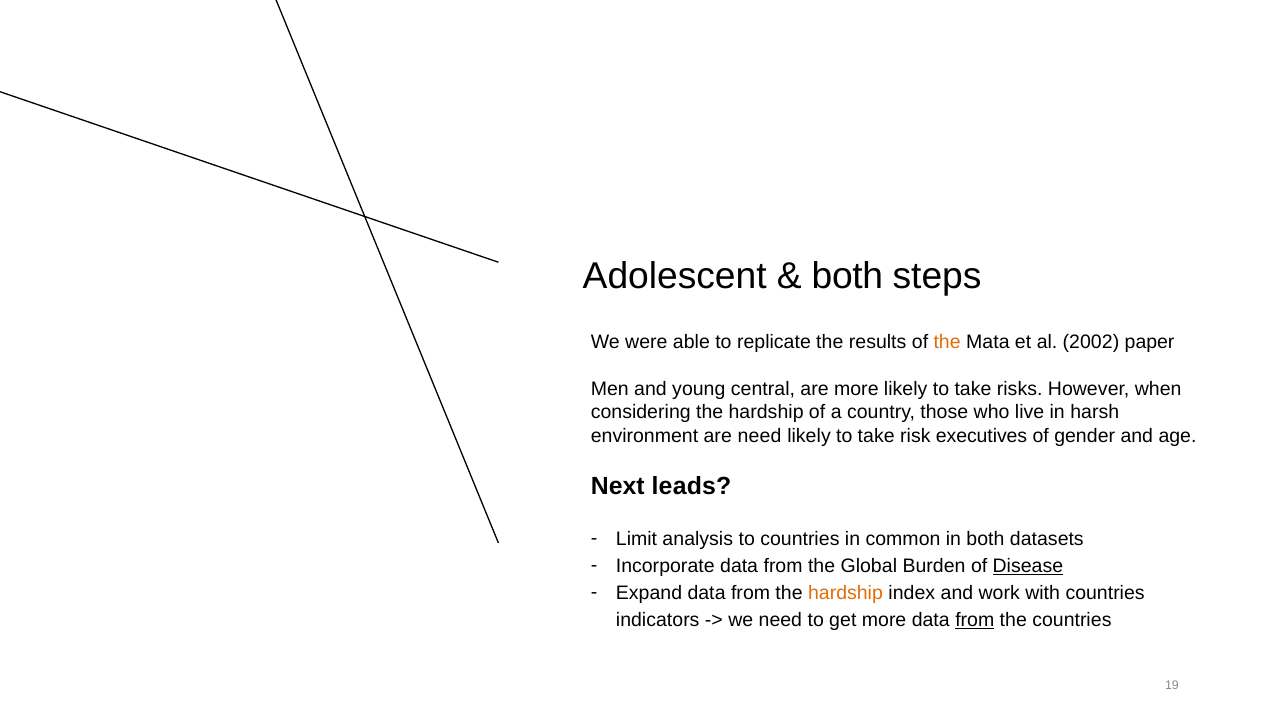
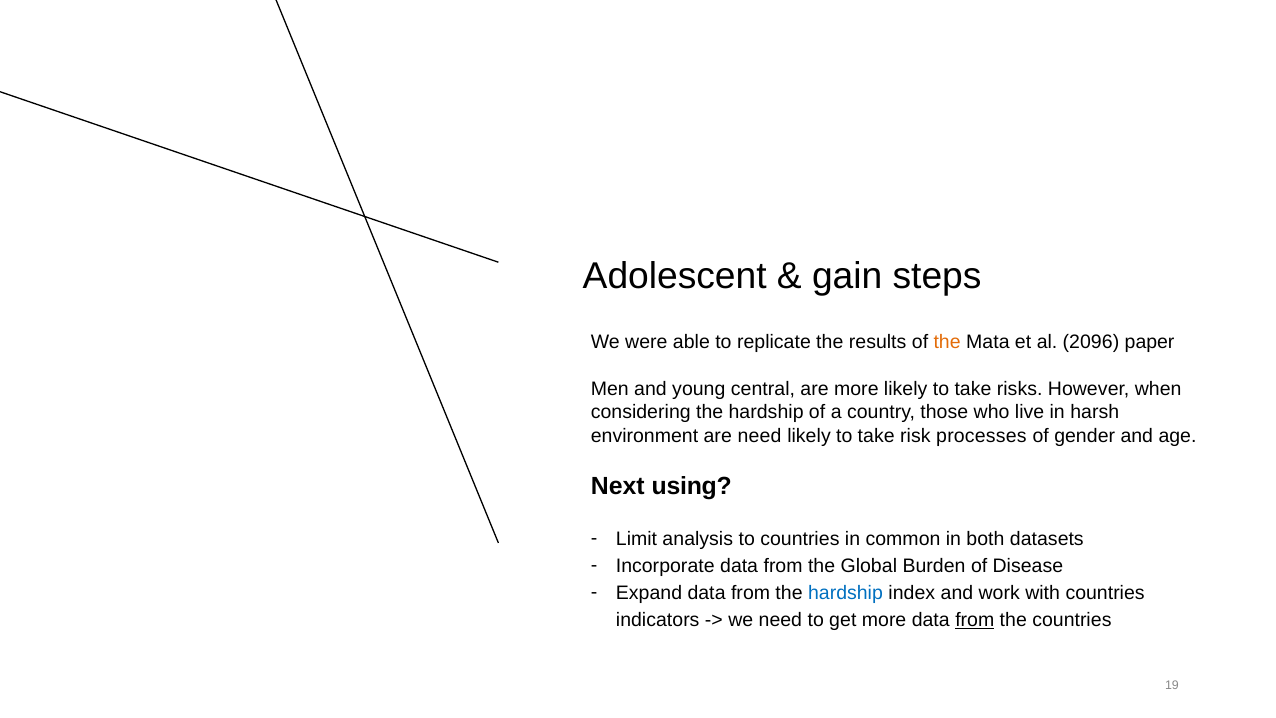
both: both -> gain (847, 276)
2002: 2002 -> 2096 (1091, 342)
executives: executives -> processes (981, 435)
leads: leads -> using (692, 486)
Disease underline: present -> none (1028, 566)
hardship colour: orange -> blue (846, 593)
